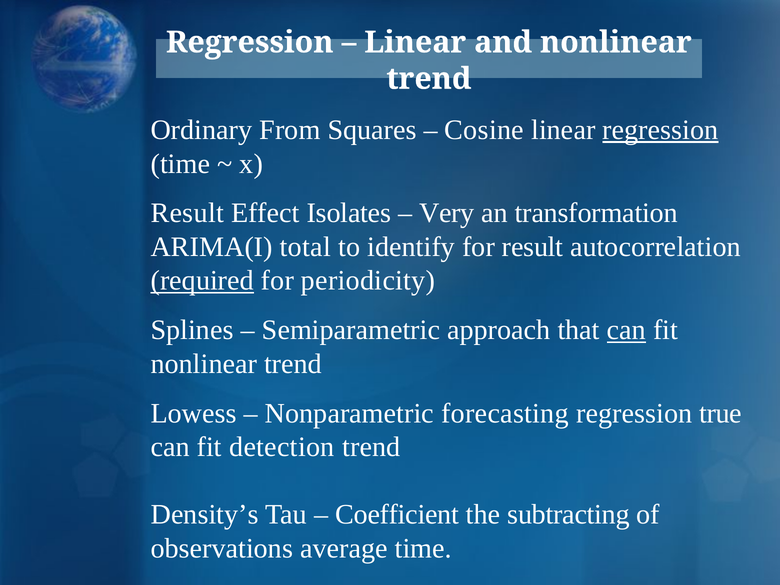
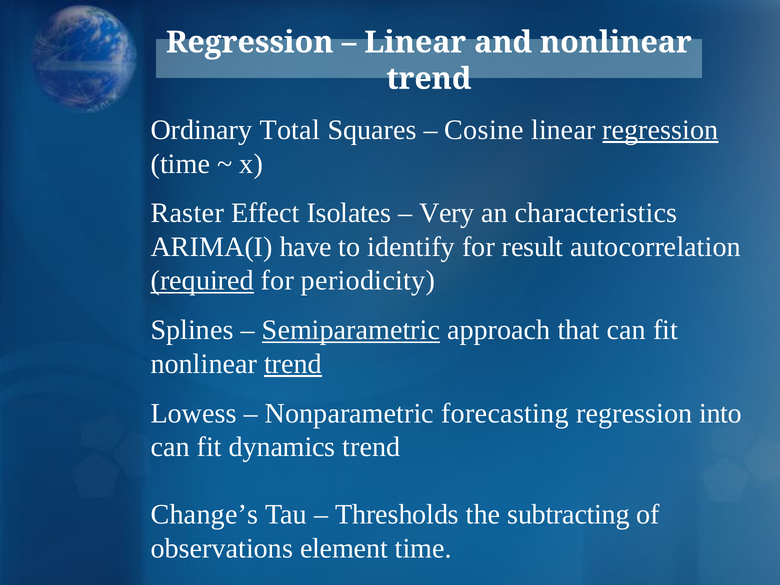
From: From -> Total (290, 130)
Result: Result -> Raster (187, 213)
transformation: transformation -> characteristics (596, 213)
total: total -> have (306, 247)
Semiparametric underline: none -> present (351, 330)
can underline: present -> none (626, 330)
trend underline: none -> present (293, 364)
true: true -> into (720, 413)
detection: detection -> dynamics (282, 447)
Density’s: Density’s -> Change’s (205, 515)
Coefficient: Coefficient -> Thresholds (397, 515)
average: average -> element (344, 548)
